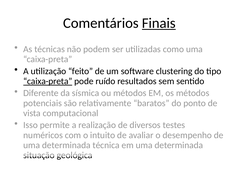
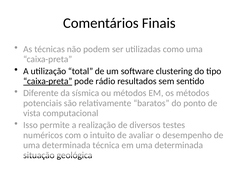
Finais underline: present -> none (159, 23)
feito: feito -> total (81, 71)
ruído: ruído -> rádio (105, 81)
